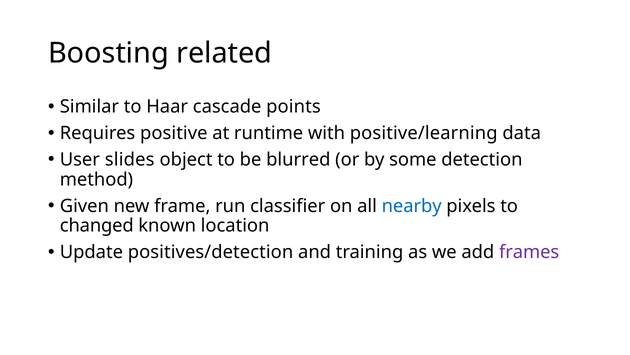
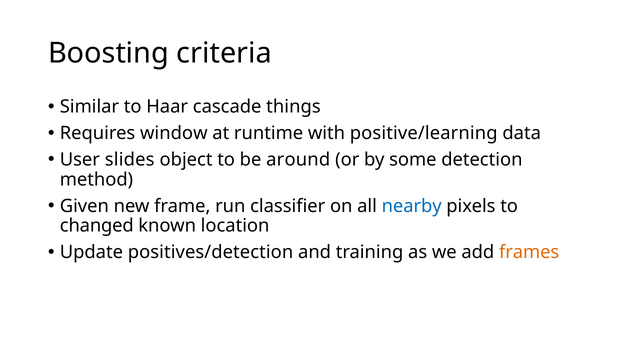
related: related -> criteria (224, 53)
points: points -> things (293, 107)
positive: positive -> window (174, 133)
blurred: blurred -> around (298, 159)
frames colour: purple -> orange (529, 252)
